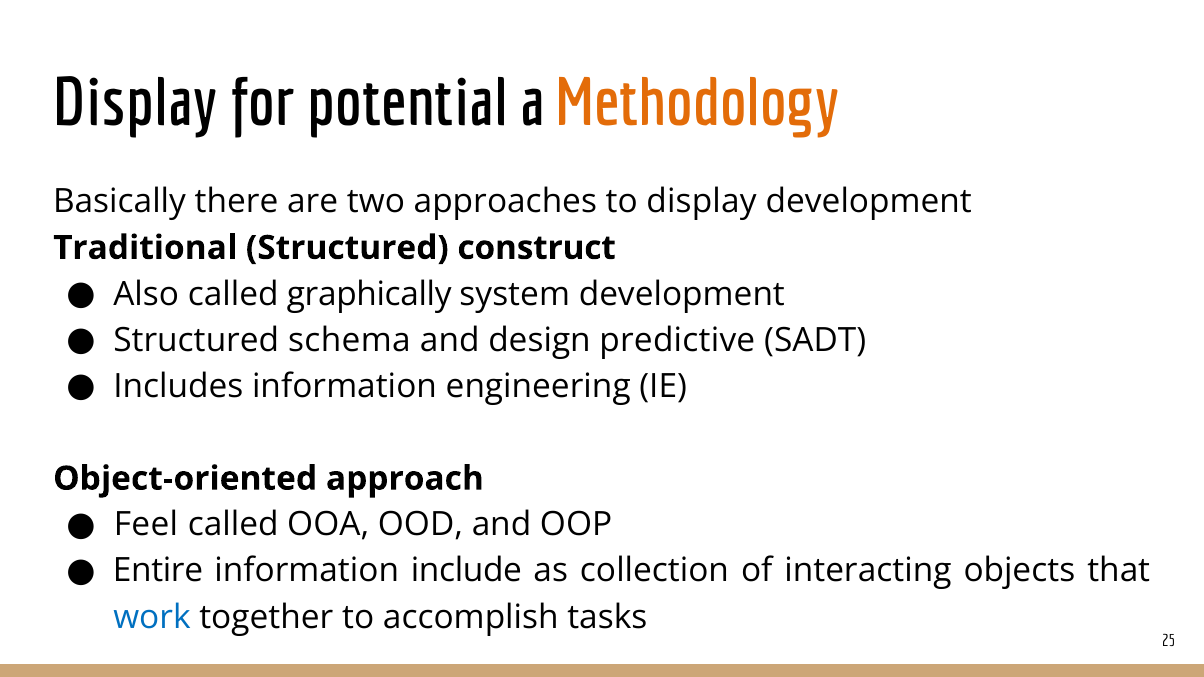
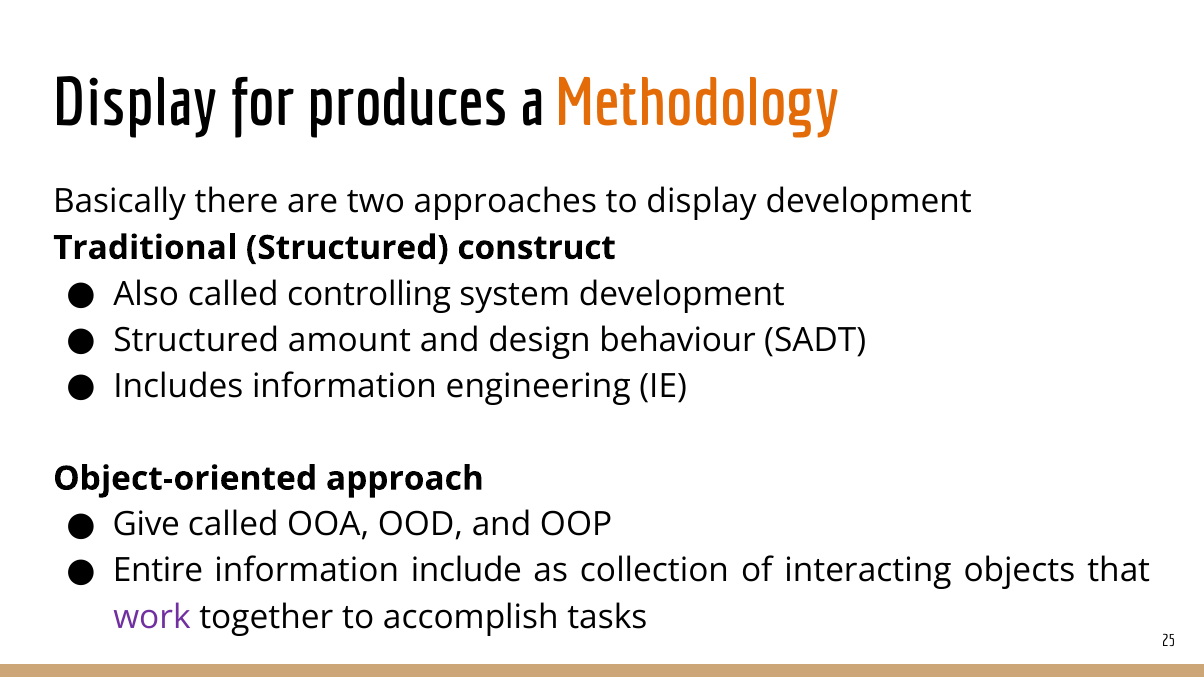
potential: potential -> produces (408, 104)
graphically: graphically -> controlling (369, 294)
schema: schema -> amount (350, 340)
predictive: predictive -> behaviour (678, 340)
Feel: Feel -> Give (146, 525)
work colour: blue -> purple (152, 617)
